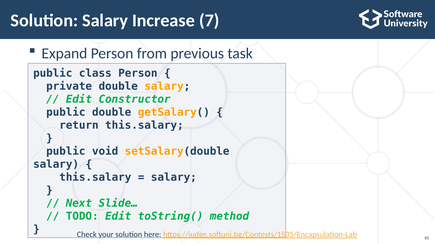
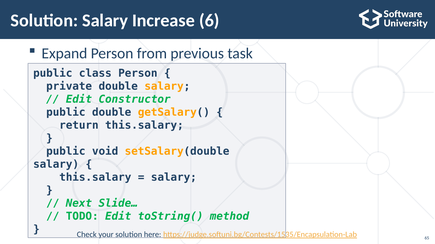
7: 7 -> 6 (209, 21)
